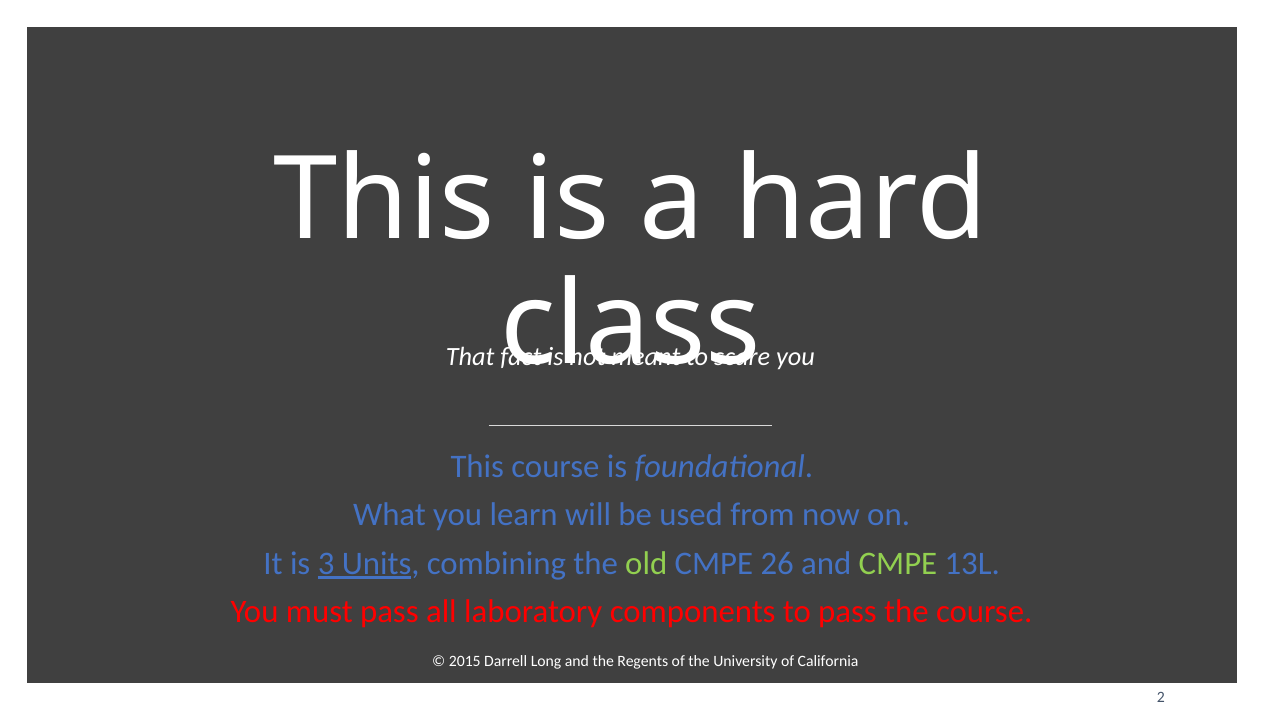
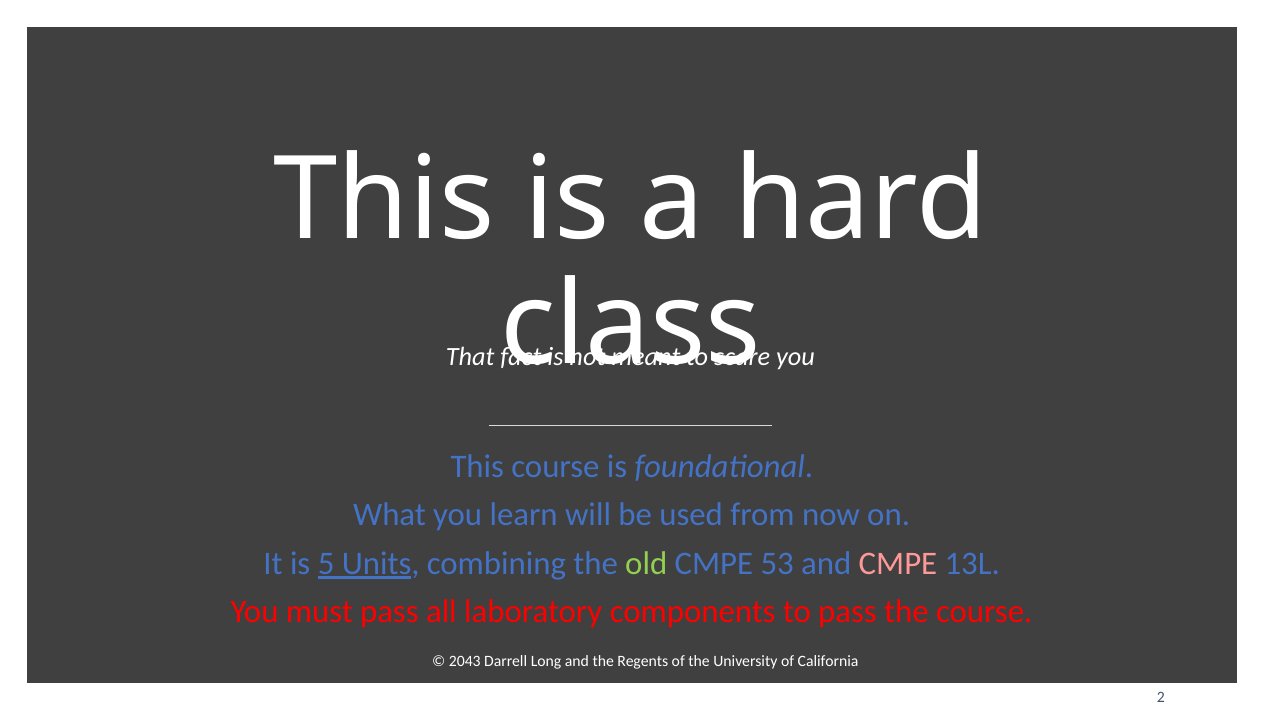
3: 3 -> 5 (326, 563)
26: 26 -> 53 (777, 563)
CMPE colour: light green -> pink (898, 563)
2015: 2015 -> 2043 (465, 661)
